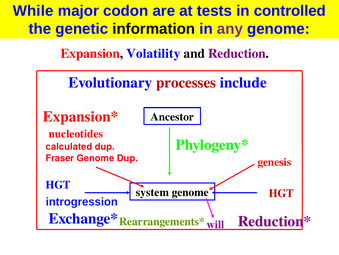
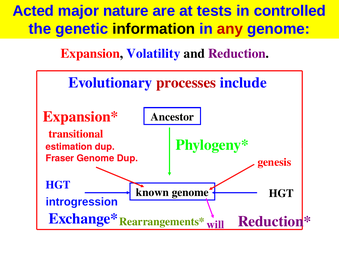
While: While -> Acted (33, 11)
codon: codon -> nature (126, 11)
any colour: purple -> red (230, 29)
nucleotides: nucleotides -> transitional (76, 134)
calculated: calculated -> estimation (69, 146)
system: system -> known (152, 192)
HGT colour: red -> black (281, 193)
